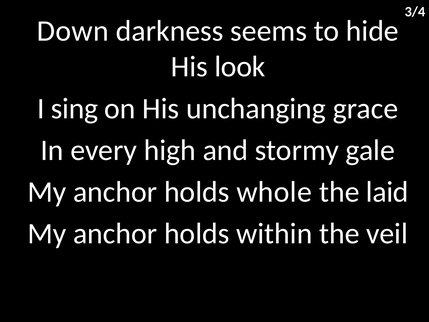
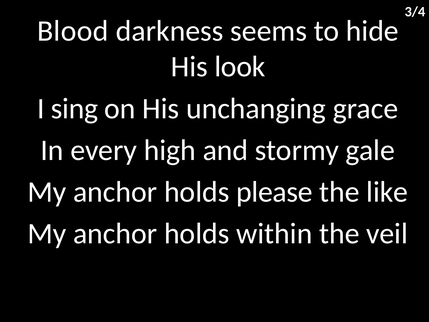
Down: Down -> Blood (73, 31)
whole: whole -> please (274, 192)
laid: laid -> like (387, 192)
